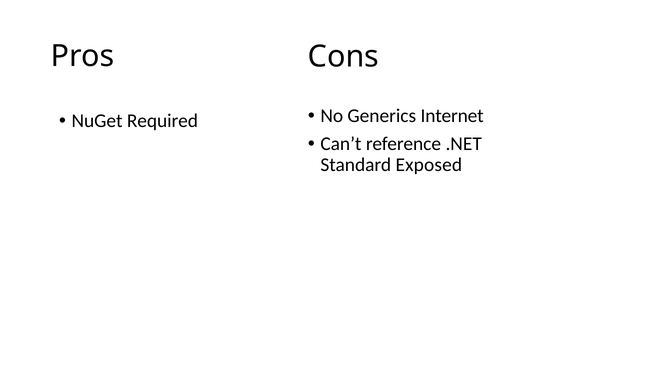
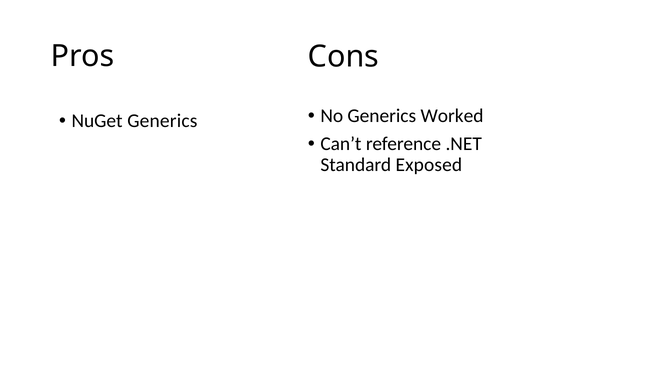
Internet: Internet -> Worked (452, 116)
NuGet Required: Required -> Generics (162, 121)
